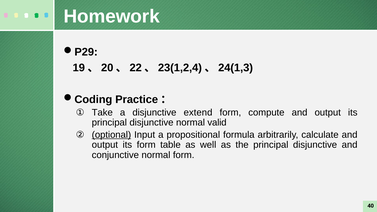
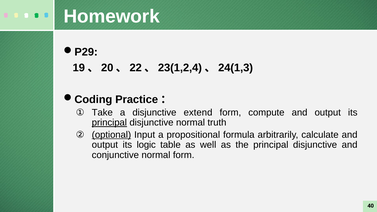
principal underline: none -> present (109, 123)
valid: valid -> truth (217, 123)
its form: form -> logic (146, 145)
